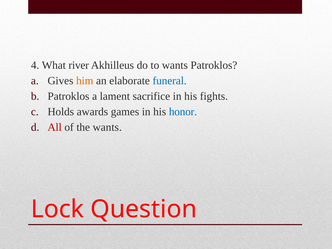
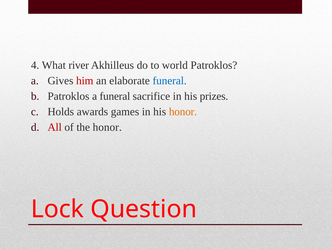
to wants: wants -> world (175, 65)
him colour: orange -> red (85, 81)
a lament: lament -> funeral (115, 96)
fights: fights -> prizes (214, 96)
honor colour: blue -> orange (183, 112)
the wants: wants -> honor (107, 127)
